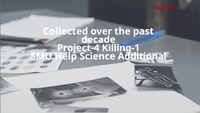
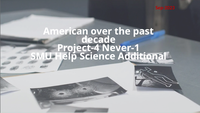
Collected: Collected -> American (66, 31)
Killing-1: Killing-1 -> Never-1 (121, 48)
